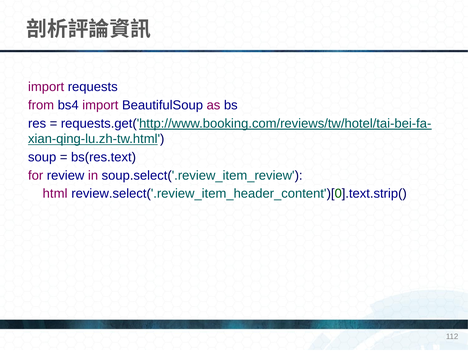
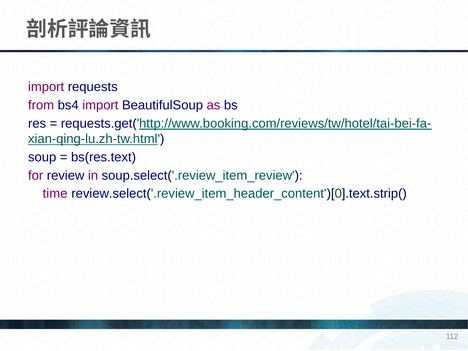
html: html -> time (55, 194)
